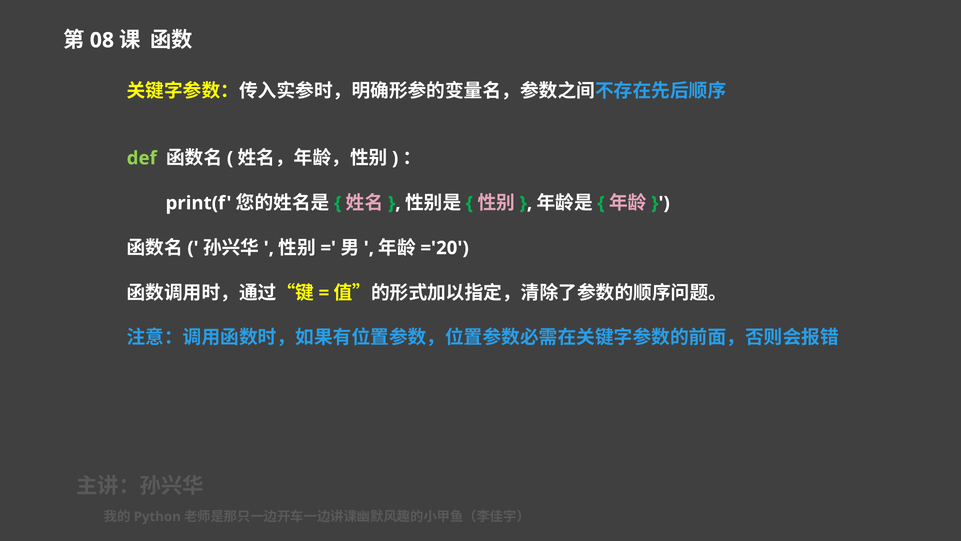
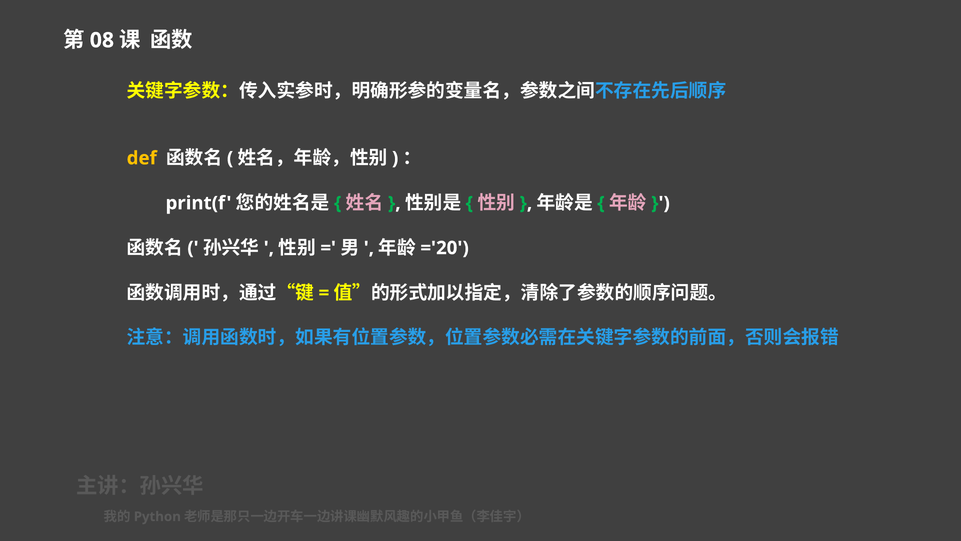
def colour: light green -> yellow (142, 158)
